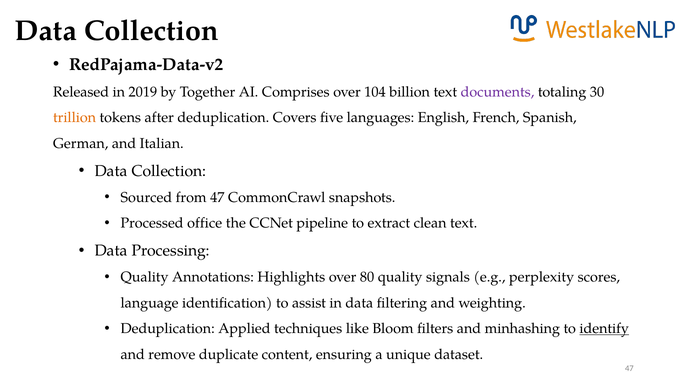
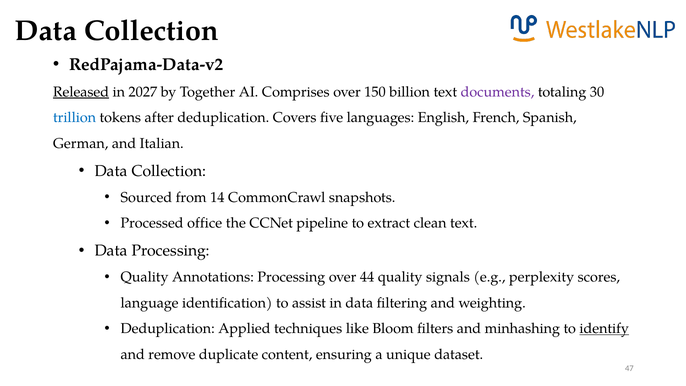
Released underline: none -> present (81, 92)
2019: 2019 -> 2027 (143, 92)
104: 104 -> 150 (375, 92)
trillion colour: orange -> blue (75, 118)
from 47: 47 -> 14 (217, 197)
Annotations Highlights: Highlights -> Processing (291, 277)
80: 80 -> 44 (367, 277)
